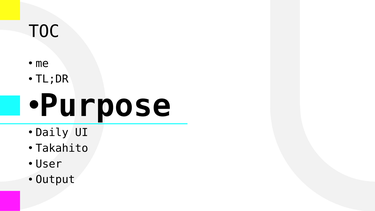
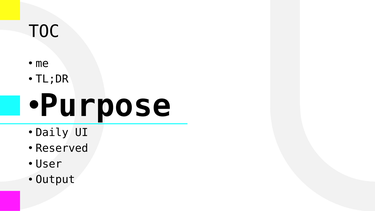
Takahito: Takahito -> Reserved (62, 148)
